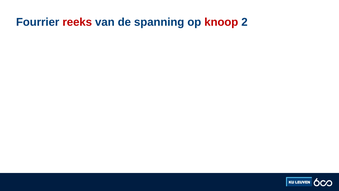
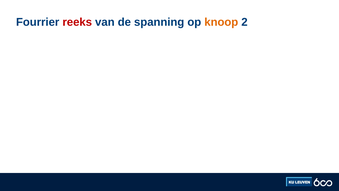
knoop colour: red -> orange (221, 22)
